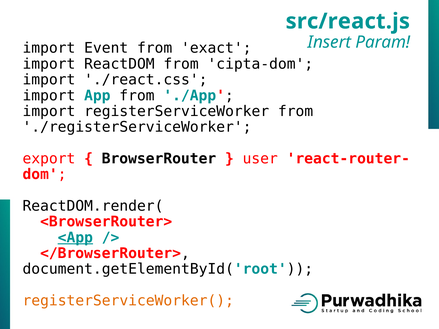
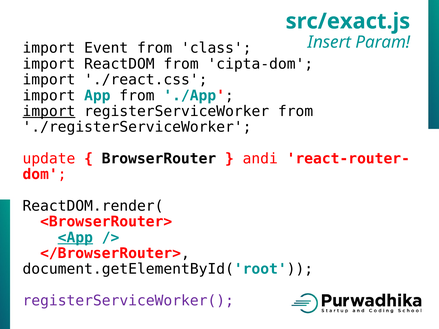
src/react.js: src/react.js -> src/exact.js (348, 21)
exact: exact -> class (216, 48)
import underline: none -> present (49, 111)
export: export -> update (49, 159)
user: user -> andi (260, 159)
registerServiceWorker( colour: orange -> purple (128, 301)
